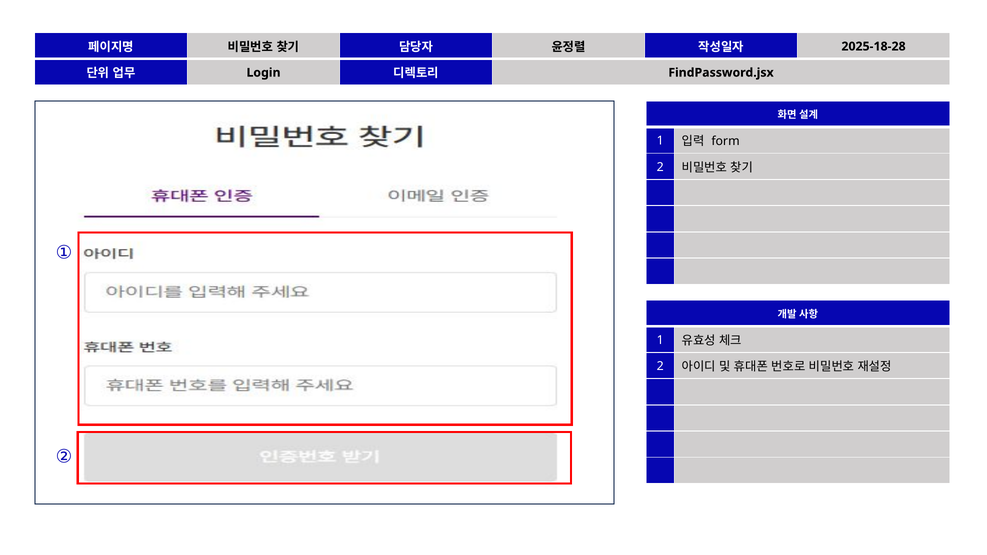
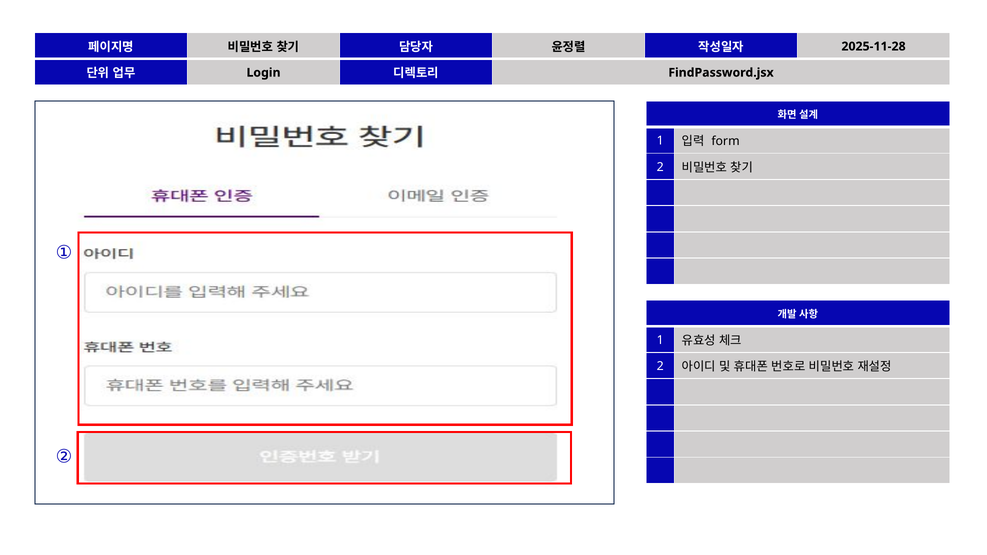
2025-18-28: 2025-18-28 -> 2025-11-28 (874, 46)
